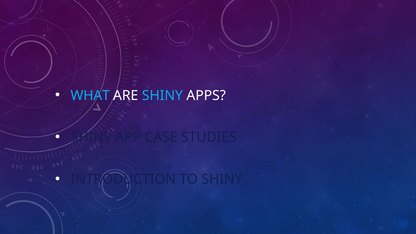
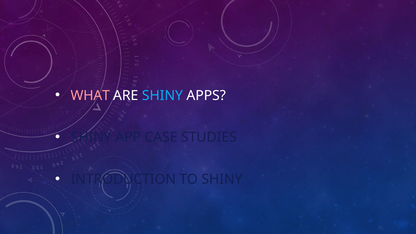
WHAT colour: light blue -> pink (90, 95)
